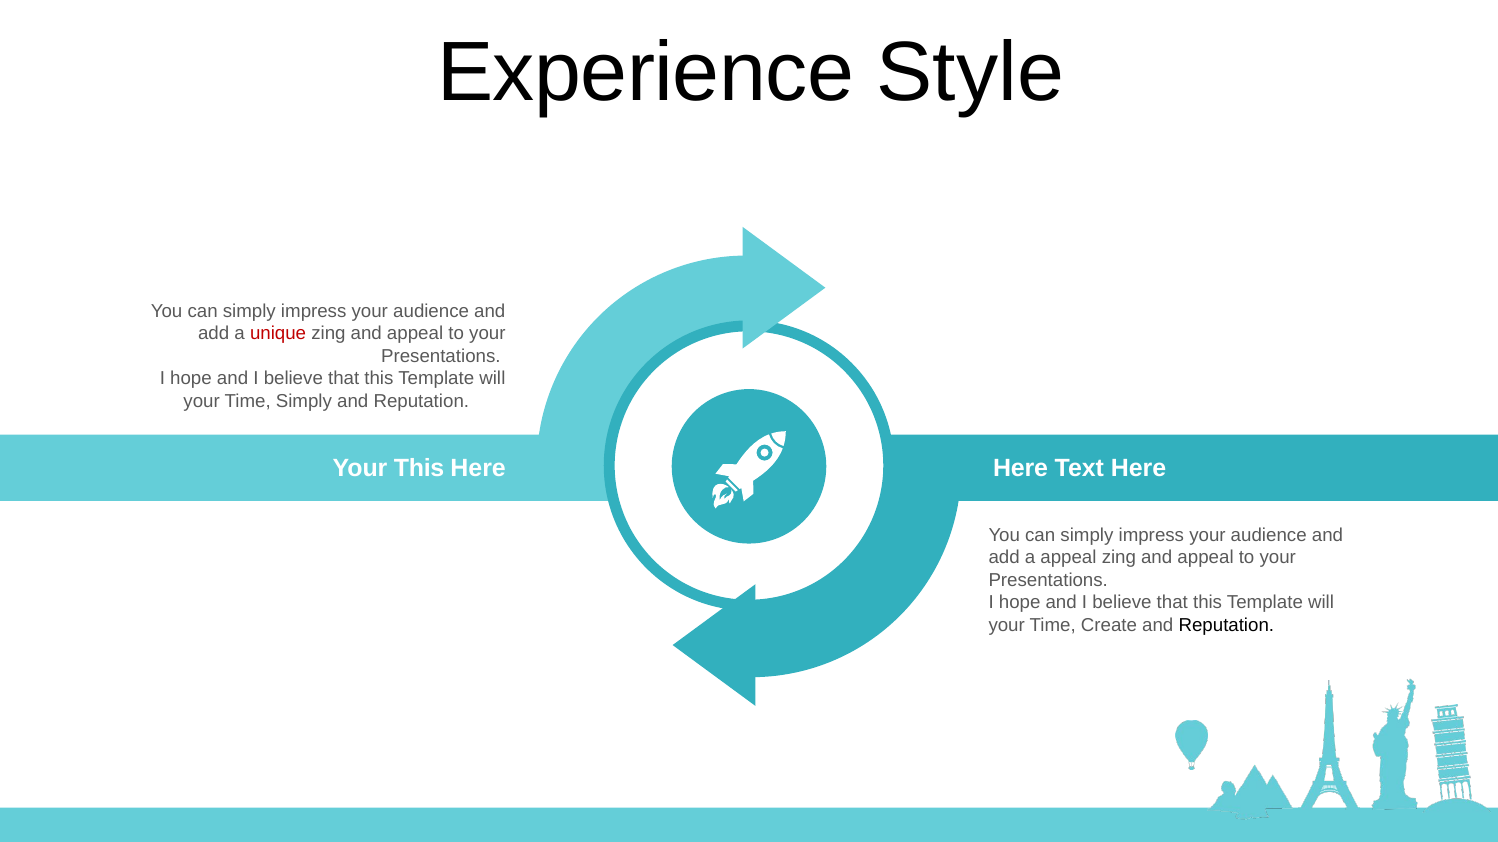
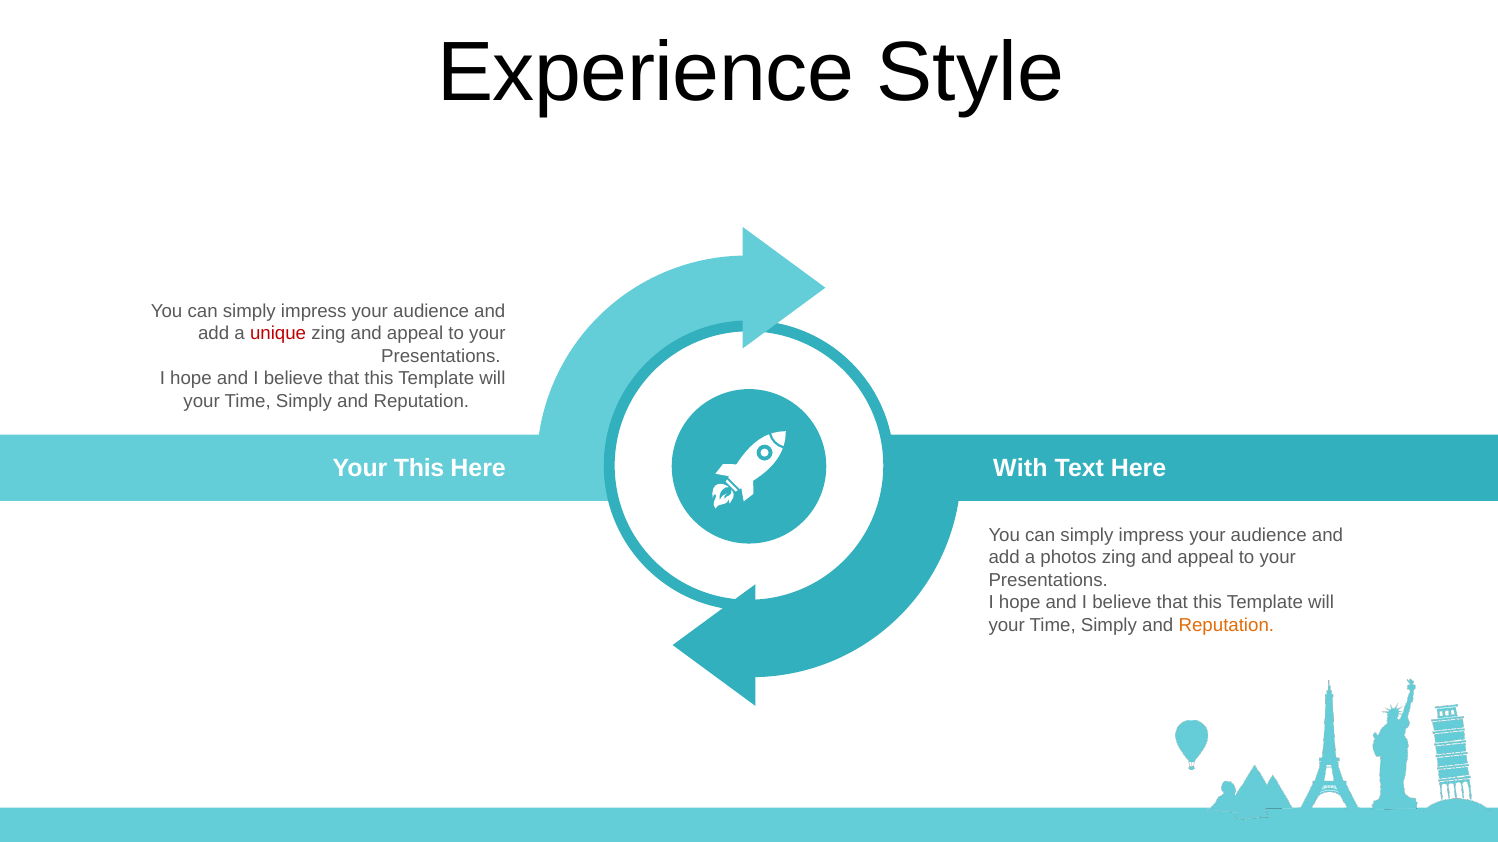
Here: Here -> With (1020, 469)
a appeal: appeal -> photos (1068, 558)
Create: Create -> Simply (1109, 626)
Reputation colour: black -> orange (1226, 626)
